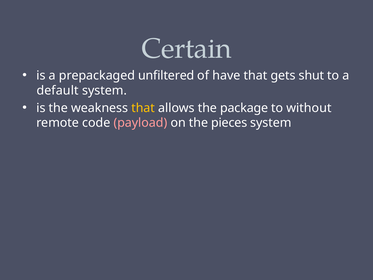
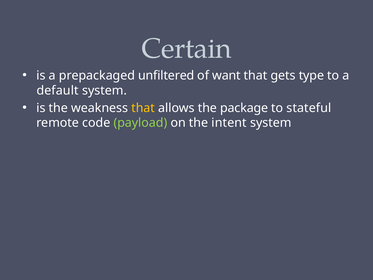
have: have -> want (226, 75)
shut: shut -> type (311, 75)
without: without -> stateful (309, 108)
payload colour: pink -> light green (140, 123)
pieces: pieces -> intent (229, 123)
